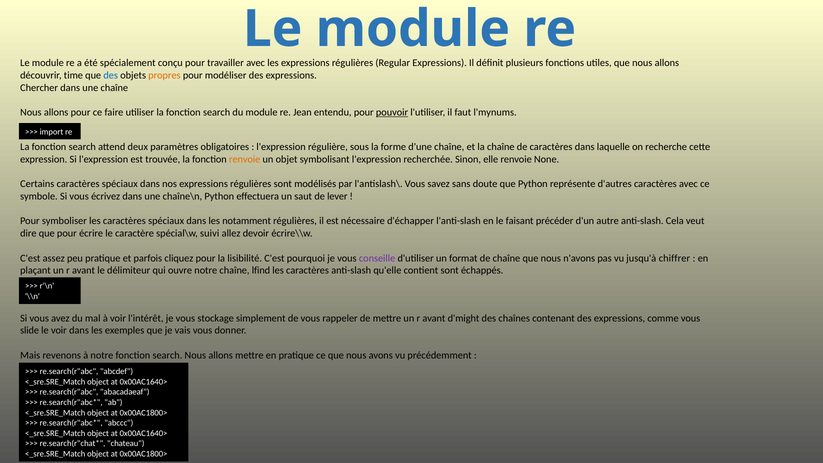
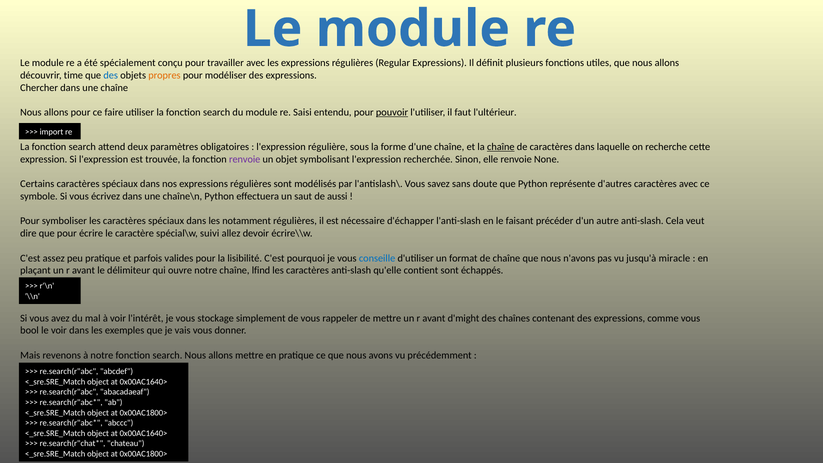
Jean: Jean -> Saisi (302, 112)
l'mynums: l'mynums -> l'ultérieur (495, 112)
chaîne underline: none -> present (501, 147)
renvoie colour: orange -> purple (245, 159)
lever: lever -> aussi (337, 196)
cliquez: cliquez -> valides (179, 258)
conseille colour: purple -> blue (377, 258)
chiffrer: chiffrer -> miracle (674, 258)
slide: slide -> bool (30, 330)
